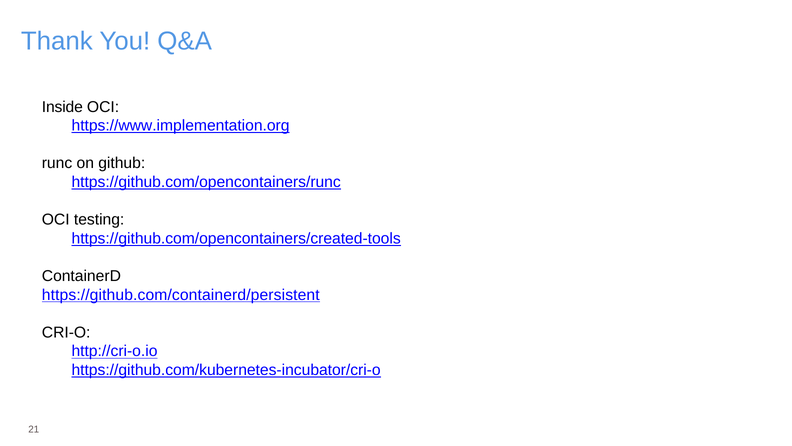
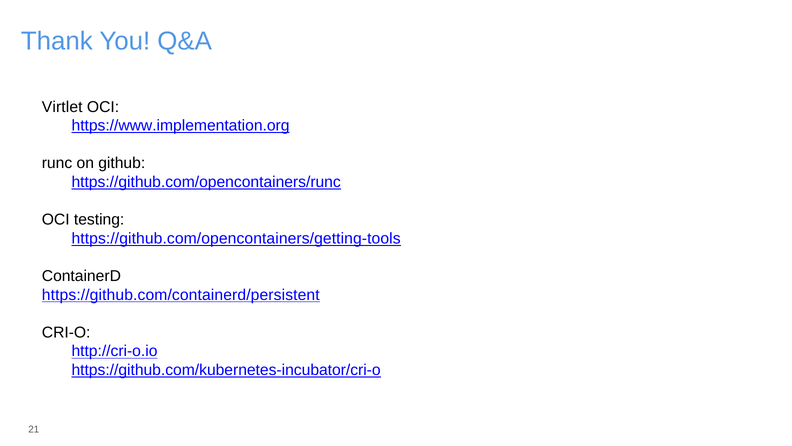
Inside: Inside -> Virtlet (62, 107)
https://github.com/opencontainers/created-tools: https://github.com/opencontainers/created-tools -> https://github.com/opencontainers/getting-tools (236, 238)
